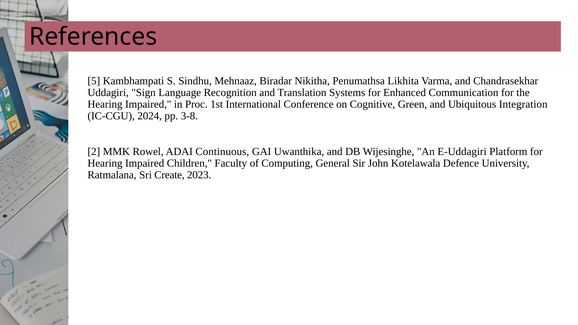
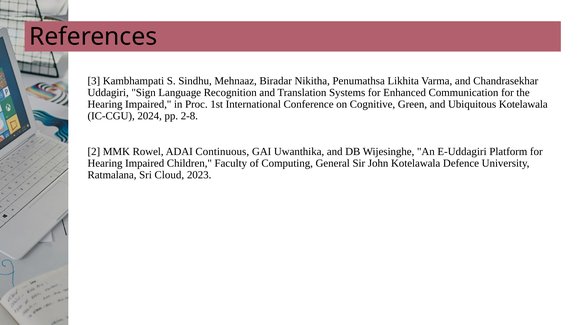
5: 5 -> 3 (94, 81)
Ubiquitous Integration: Integration -> Kotelawala (523, 104)
3-8: 3-8 -> 2-8 (189, 116)
Create: Create -> Cloud (169, 175)
